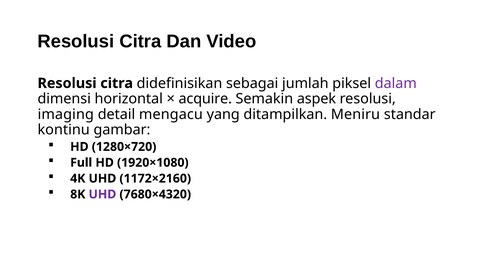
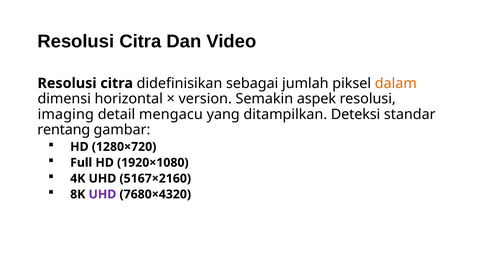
dalam colour: purple -> orange (396, 83)
acquire: acquire -> version (205, 99)
Meniru: Meniru -> Deteksi (356, 114)
kontinu: kontinu -> rentang (64, 130)
1172×2160: 1172×2160 -> 5167×2160 (155, 178)
